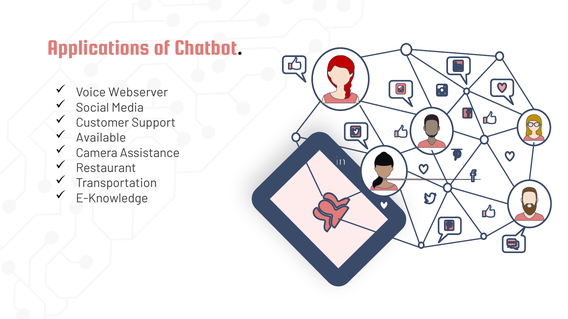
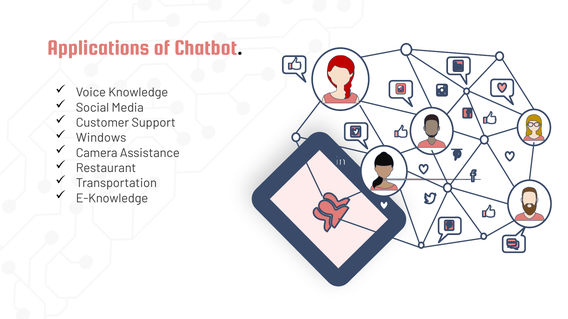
Webserver: Webserver -> Knowledge (138, 93)
Available: Available -> Windows (101, 138)
